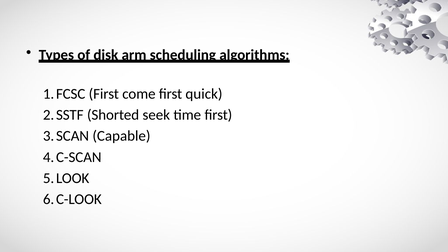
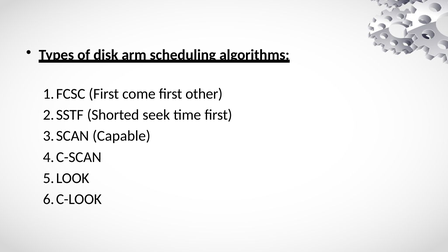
quick: quick -> other (204, 94)
